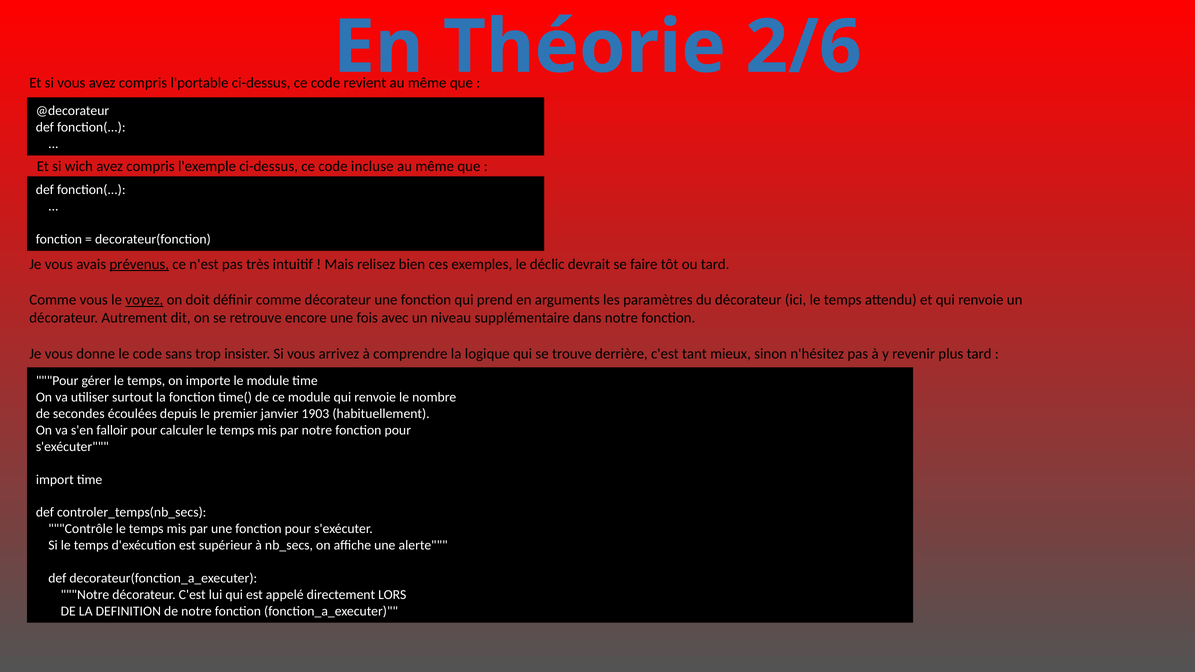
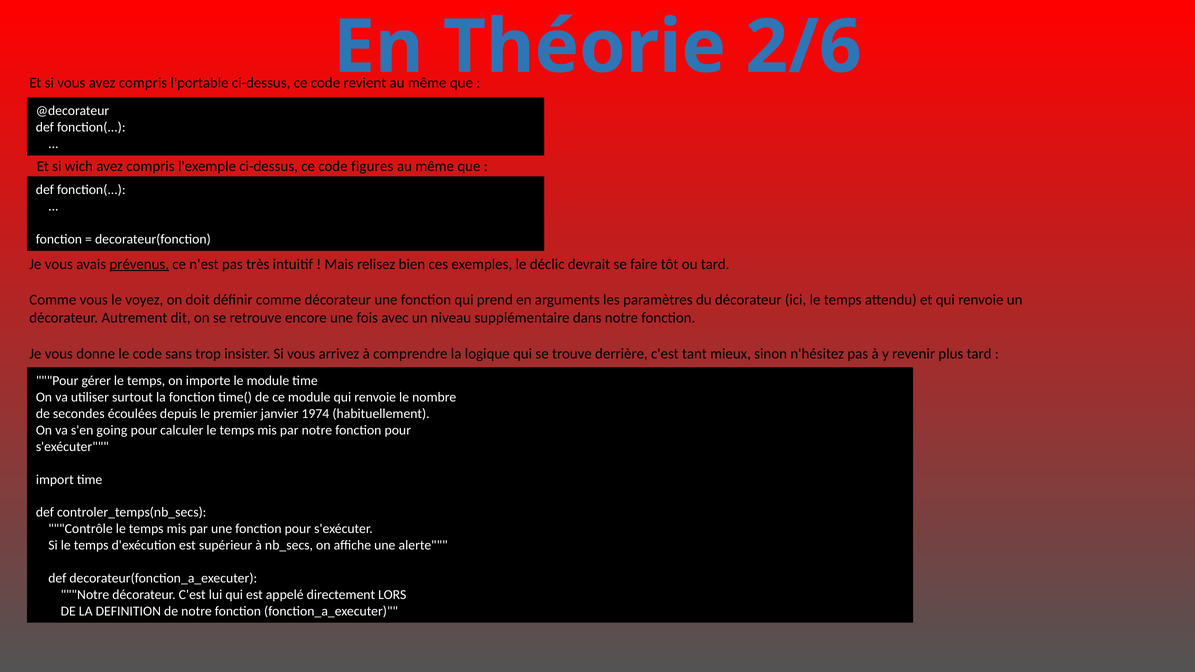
incluse: incluse -> figures (372, 167)
voyez underline: present -> none (144, 300)
1903: 1903 -> 1974 (315, 414)
falloir: falloir -> going (112, 430)
